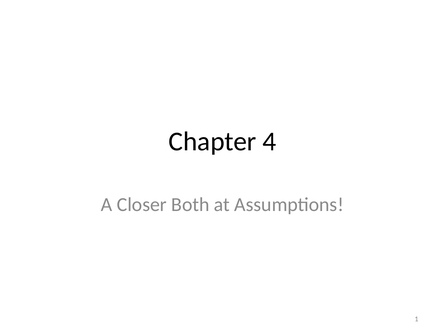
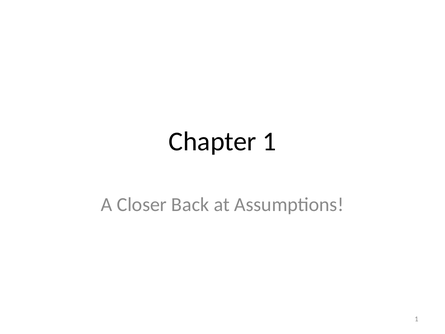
Chapter 4: 4 -> 1 (269, 141)
Both: Both -> Back (190, 205)
